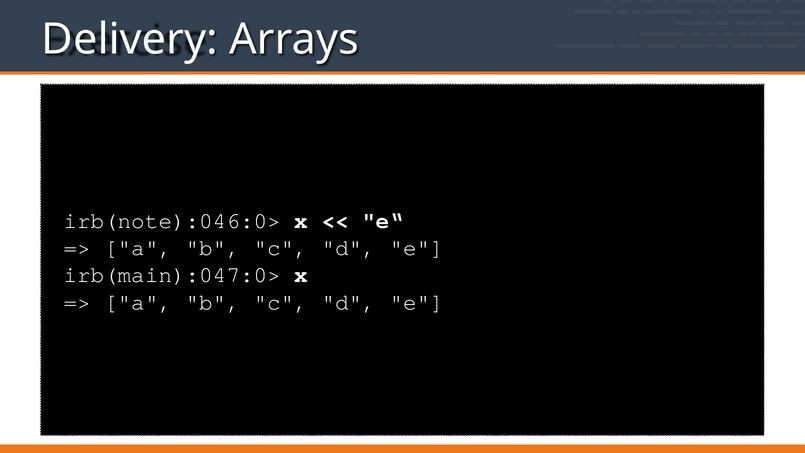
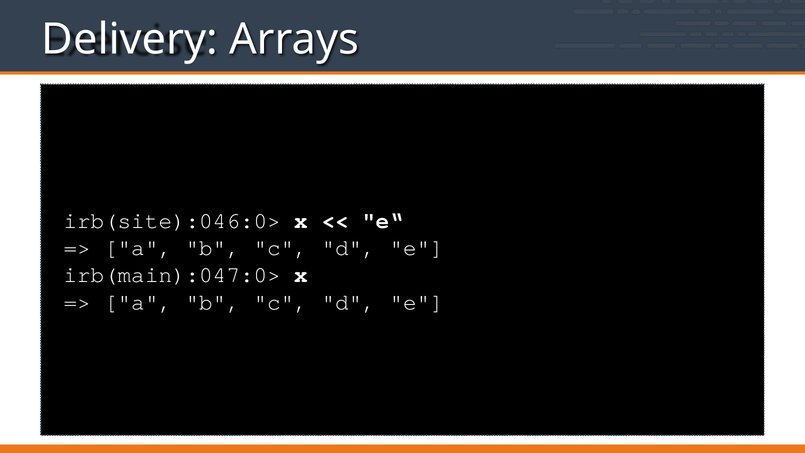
irb(note):046:0>: irb(note):046:0> -> irb(site):046:0> (172, 221)
